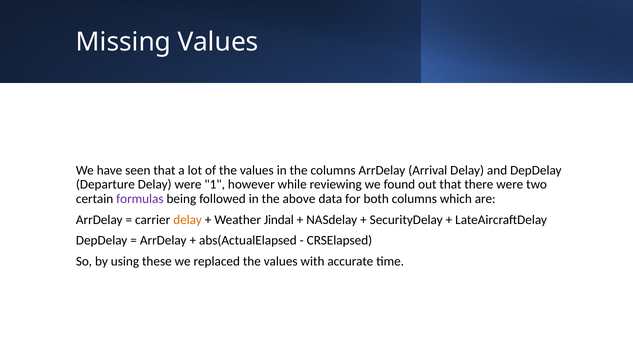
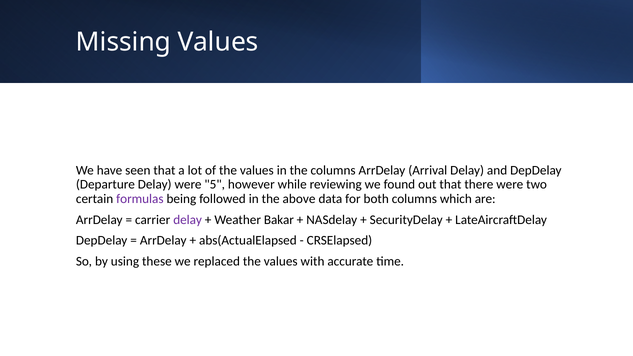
1: 1 -> 5 (215, 185)
delay colour: orange -> purple (188, 220)
Jindal: Jindal -> Bakar (279, 220)
